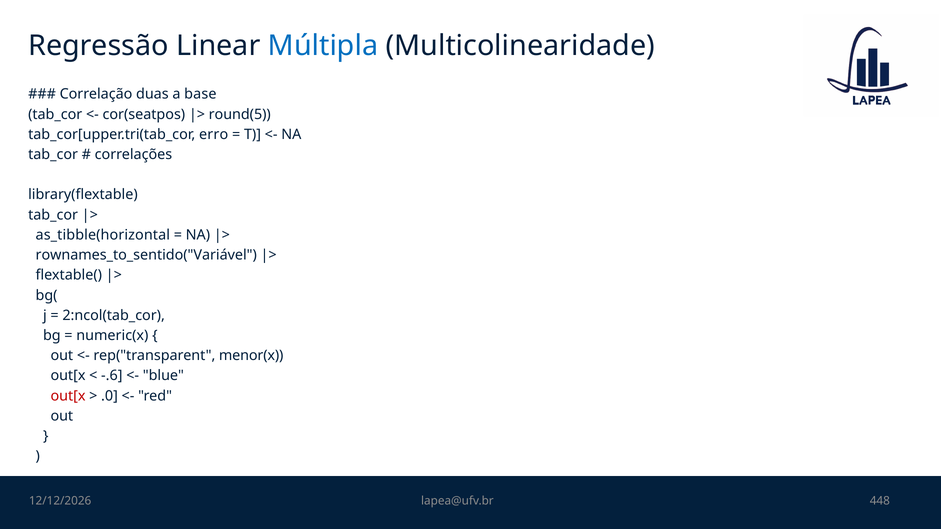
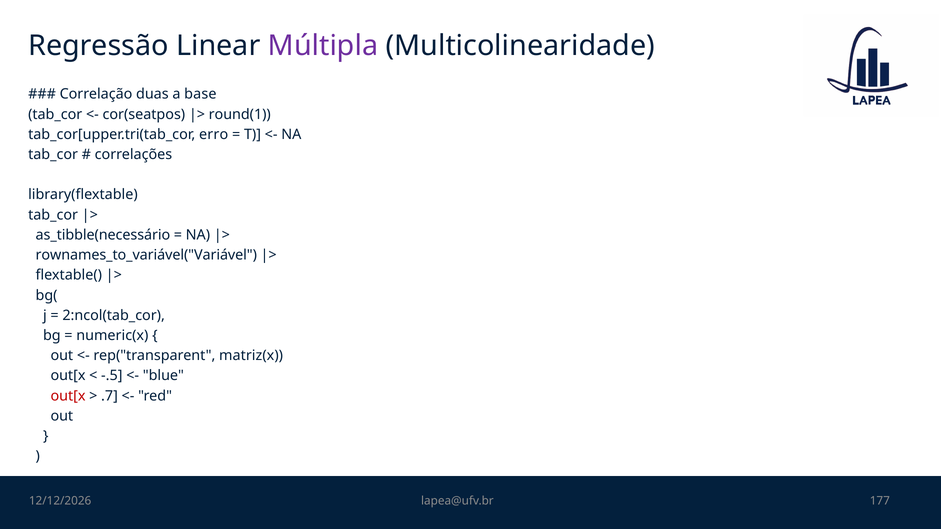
Múltipla colour: blue -> purple (323, 46)
round(5: round(5 -> round(1 (240, 114)
as_tibble(horizontal: as_tibble(horizontal -> as_tibble(necessário (103, 235)
rownames_to_sentido("Variável: rownames_to_sentido("Variável -> rownames_to_variável("Variável (146, 255)
menor(x: menor(x -> matriz(x (251, 356)
-.6: -.6 -> -.5 (112, 376)
.0: .0 -> .7 (110, 396)
448: 448 -> 177 (880, 501)
